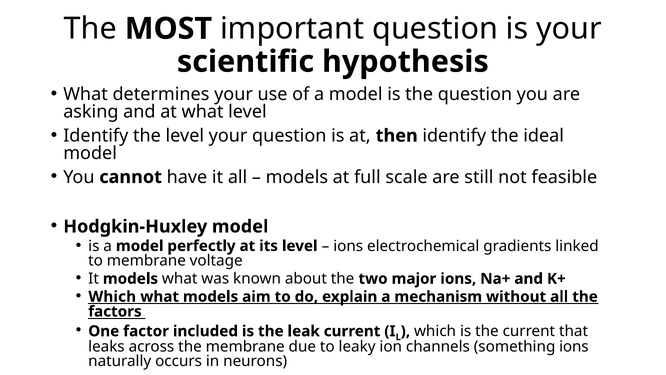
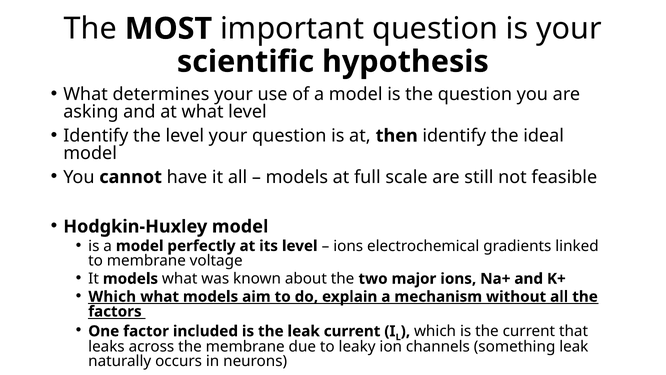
something ions: ions -> leak (574, 346)
